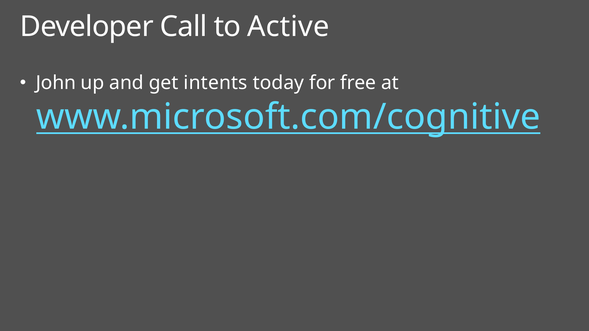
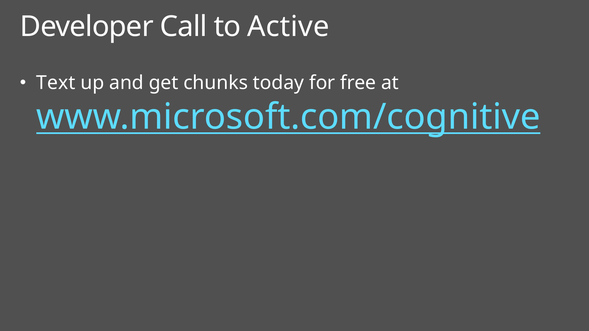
John: John -> Text (56, 83)
intents: intents -> chunks (216, 83)
